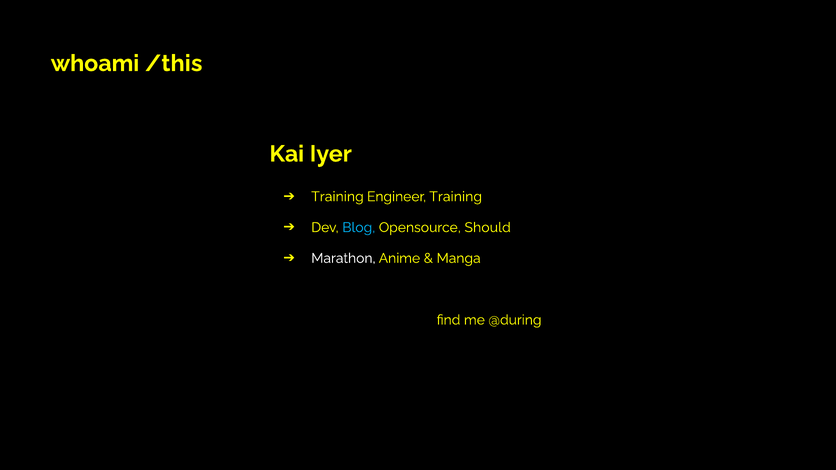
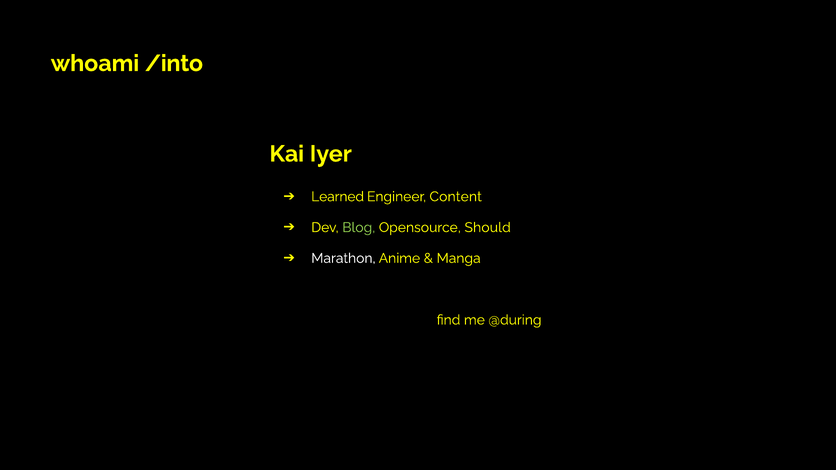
/this: /this -> /into (174, 63)
Training: Training -> Learned (338, 197)
Engineer Training: Training -> Content (456, 197)
Blog colour: light blue -> light green (359, 228)
